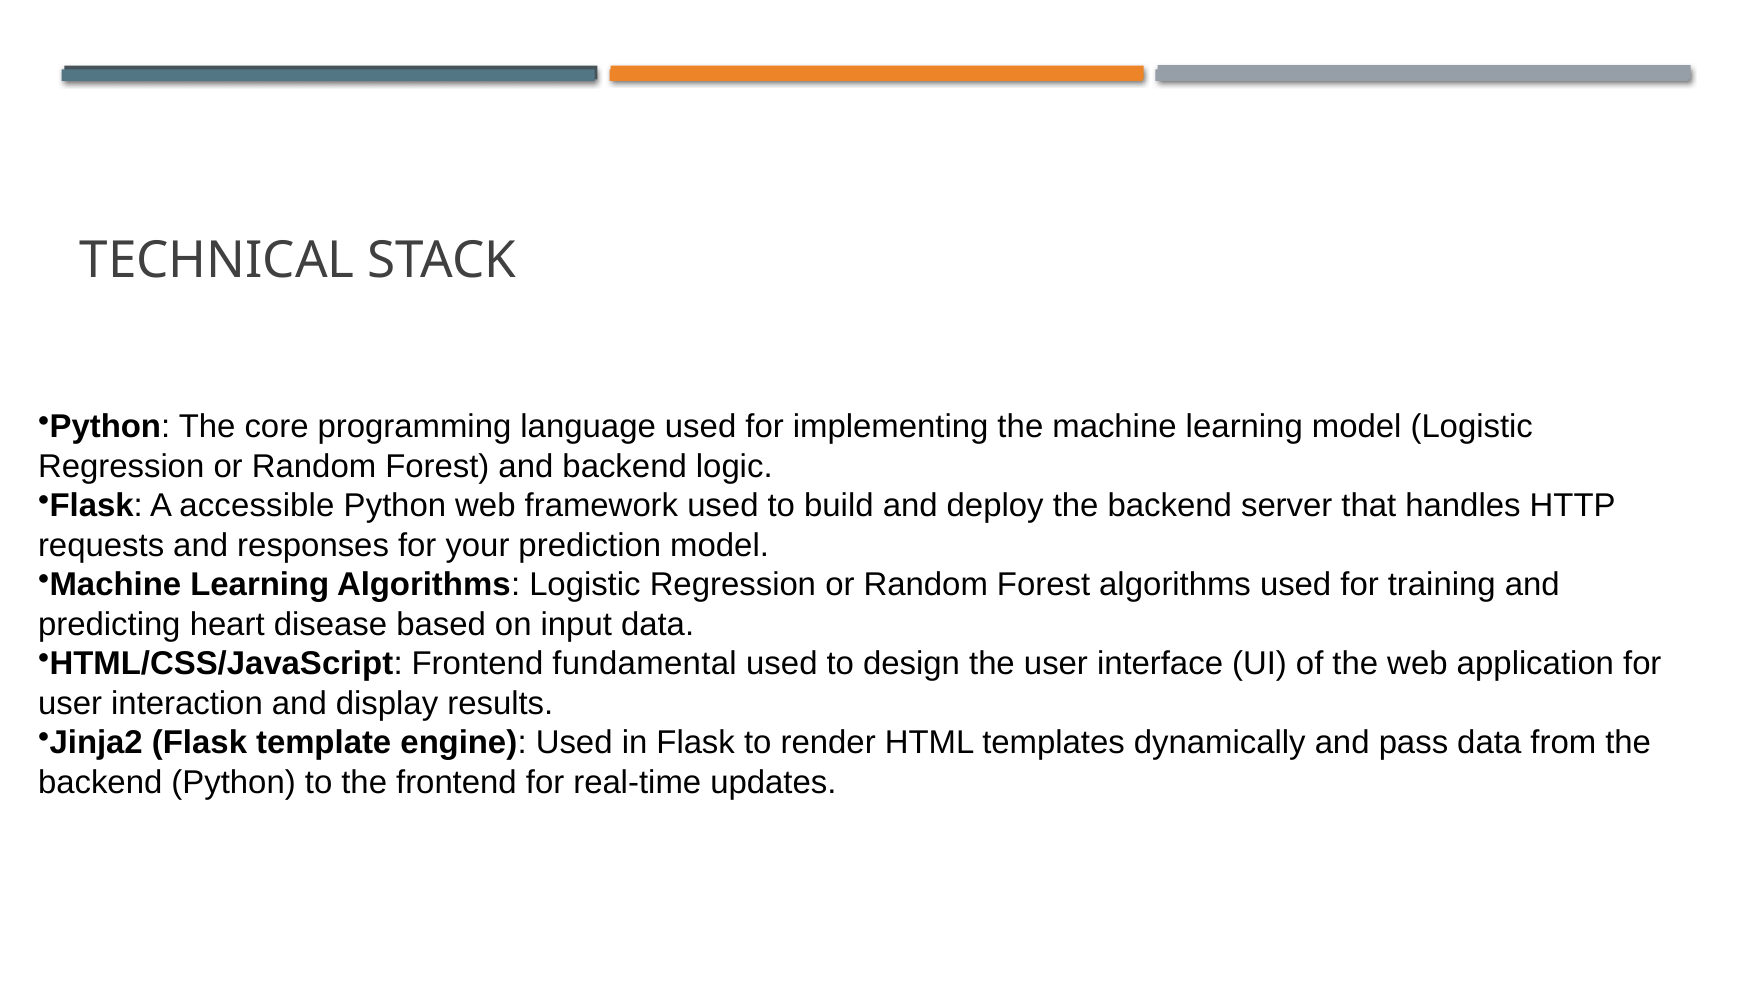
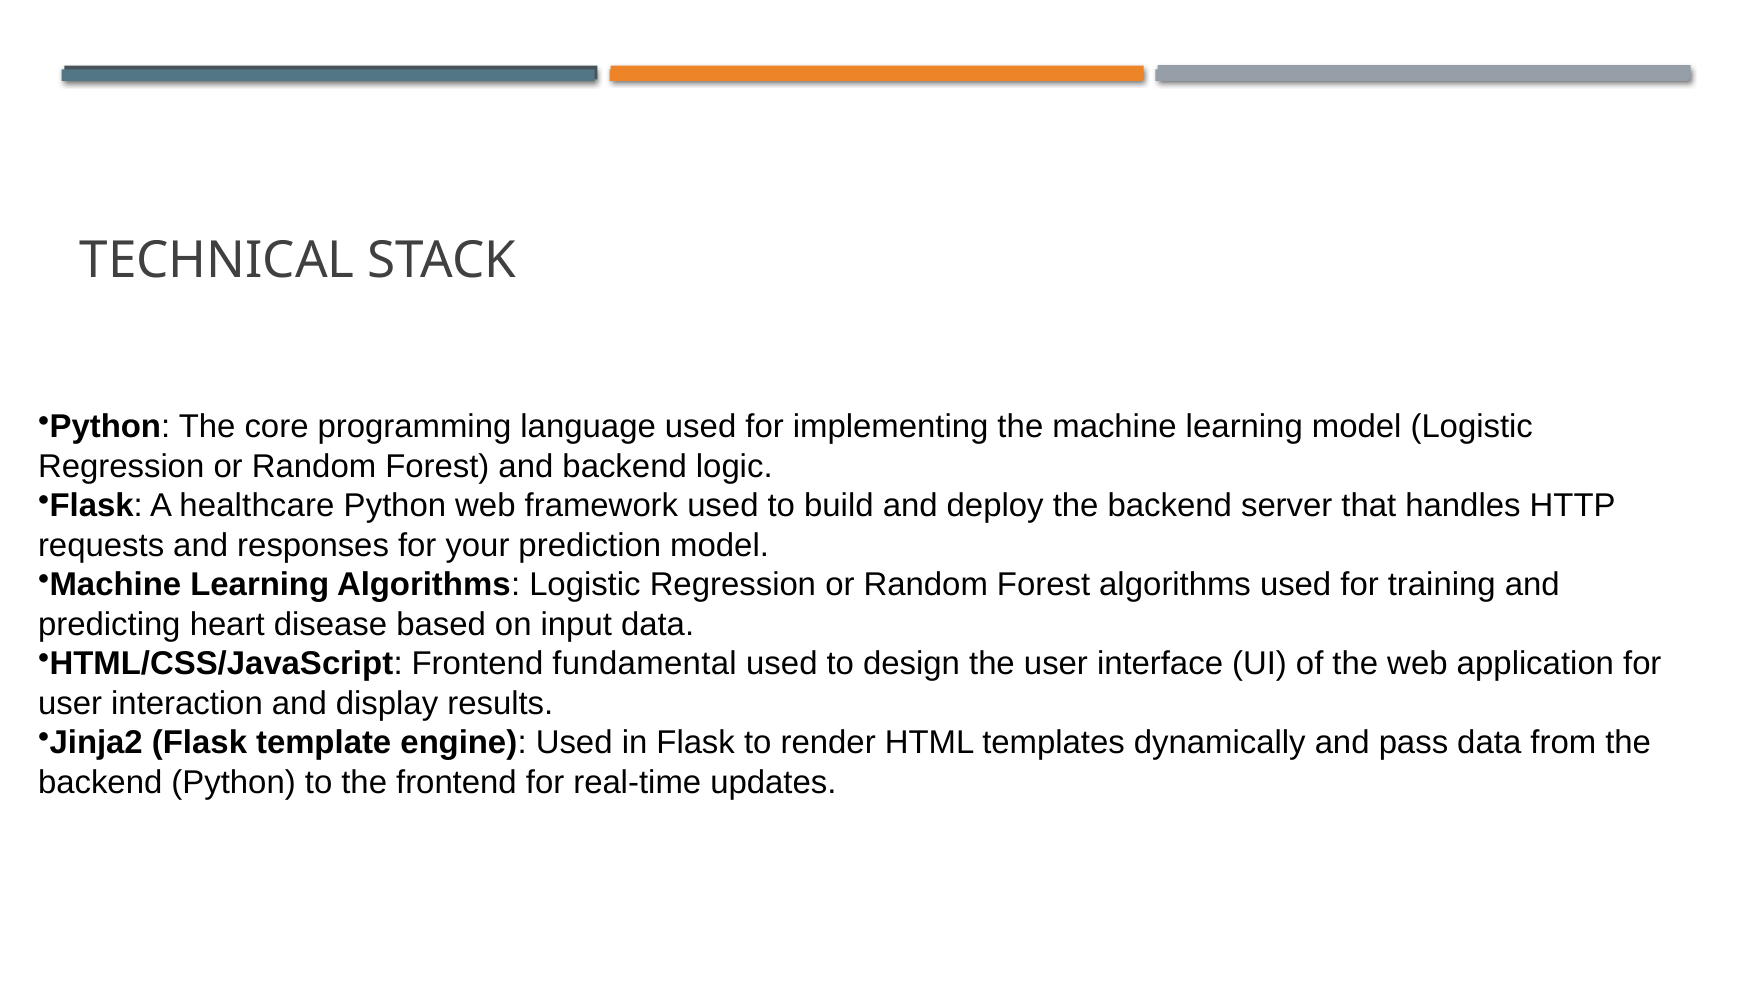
accessible: accessible -> healthcare (257, 506)
